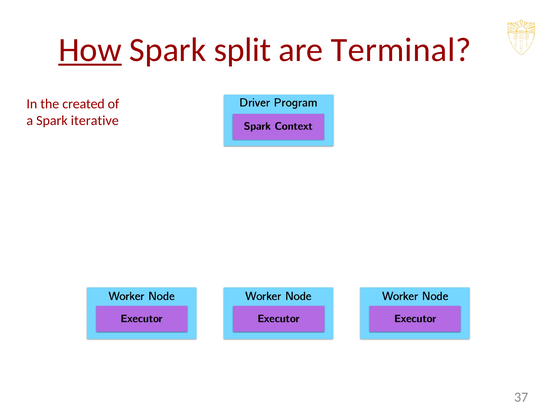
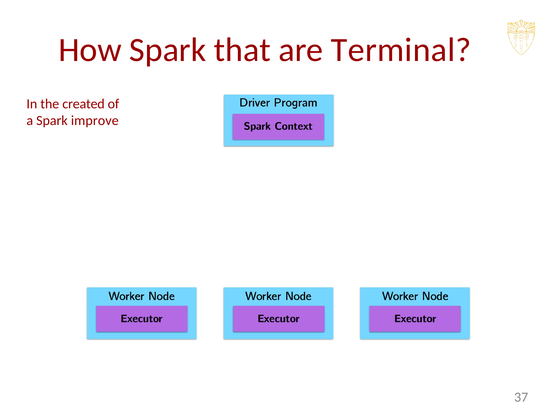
How underline: present -> none (90, 50)
split: split -> that (242, 50)
iterative: iterative -> improve (95, 121)
